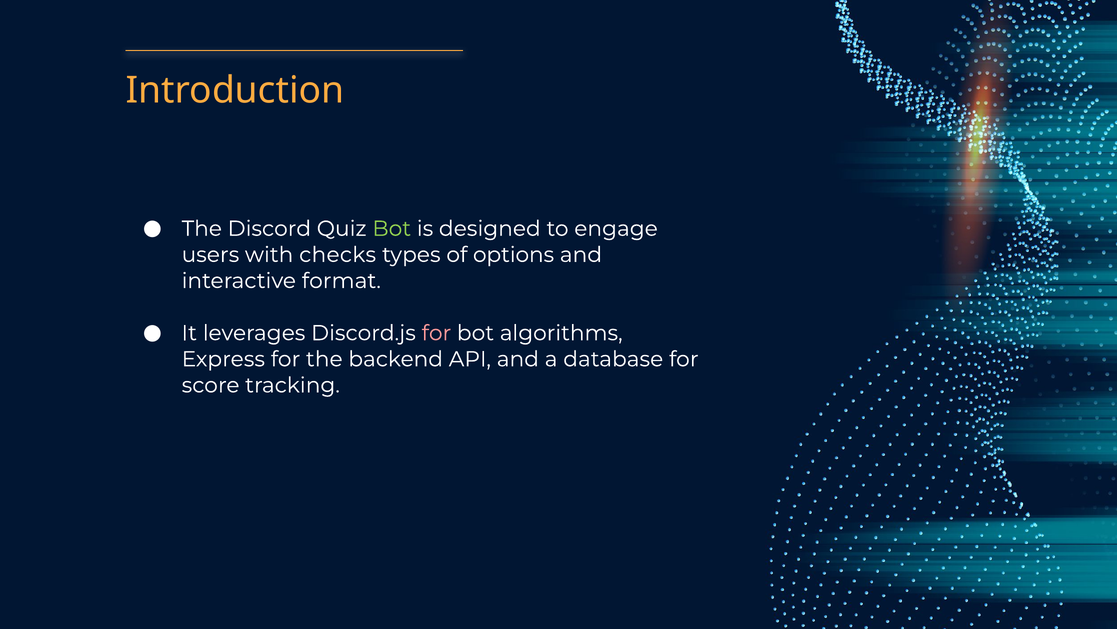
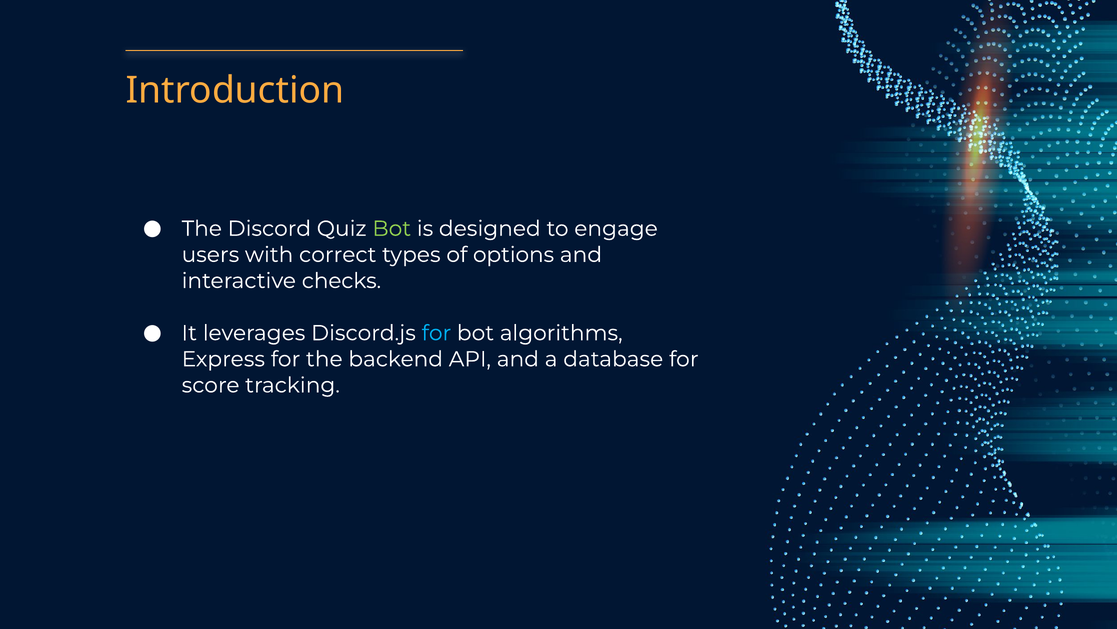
checks: checks -> correct (338, 254)
format: format -> checks (341, 281)
for colour: pink -> light blue (436, 333)
